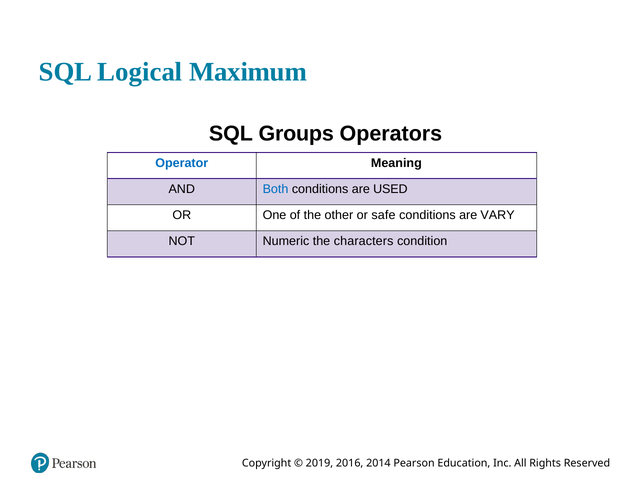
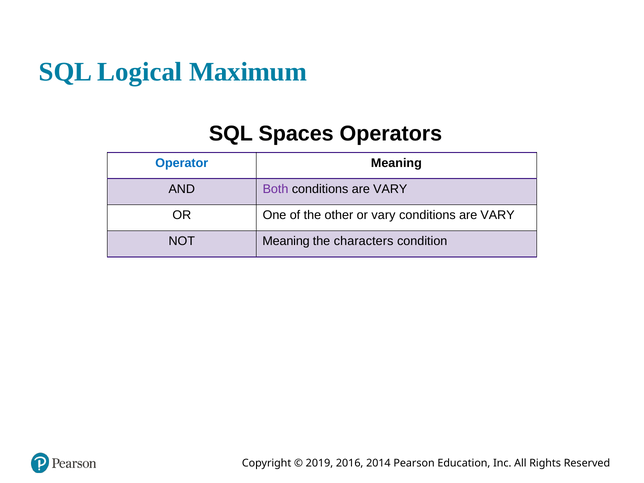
Groups: Groups -> Spaces (296, 134)
Both colour: blue -> purple (276, 189)
USED: USED -> VARY (390, 189)
or safe: safe -> vary (383, 215)
NOT Numeric: Numeric -> Meaning (286, 241)
